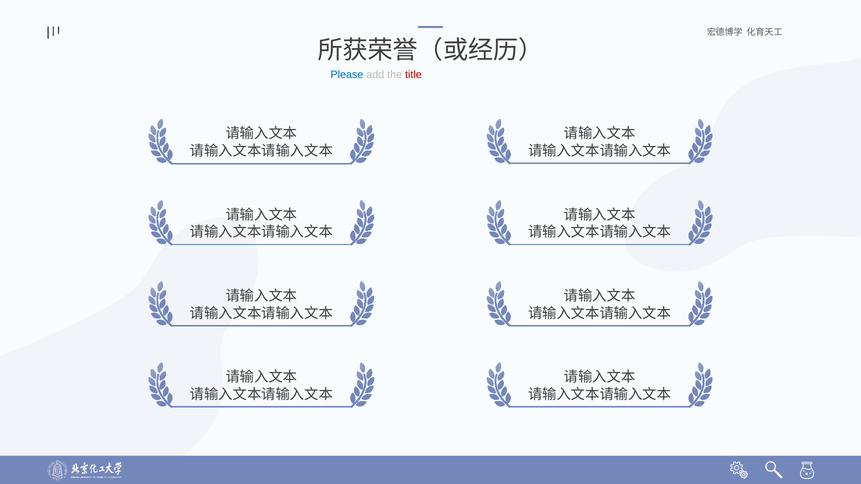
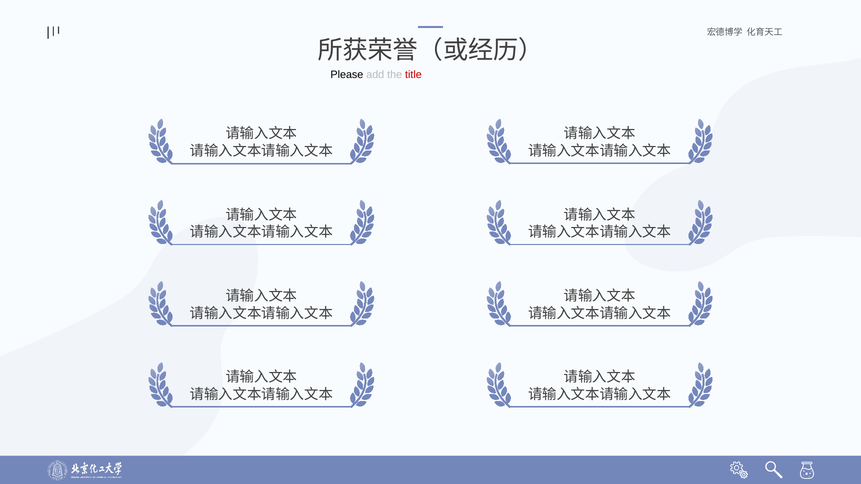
Please colour: blue -> black (347, 75)
